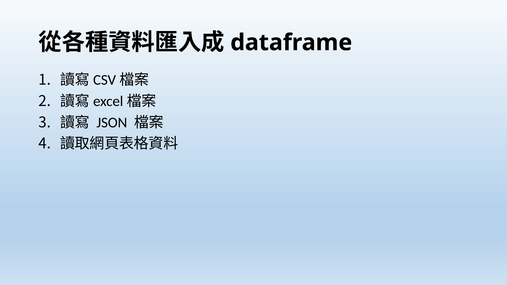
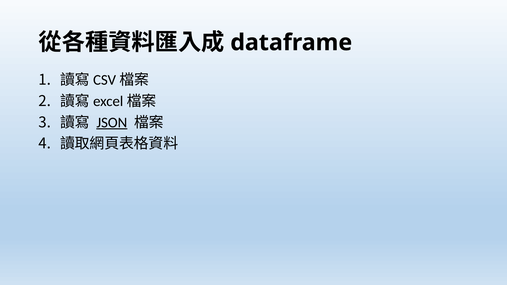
JSON underline: none -> present (112, 123)
